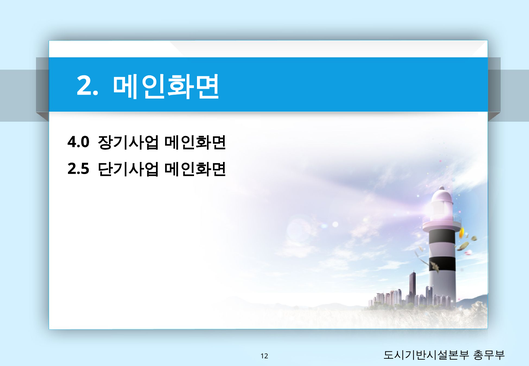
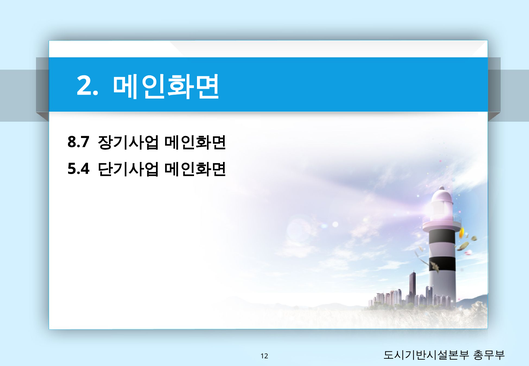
4.0: 4.0 -> 8.7 (78, 142)
2.5: 2.5 -> 5.4 (78, 169)
